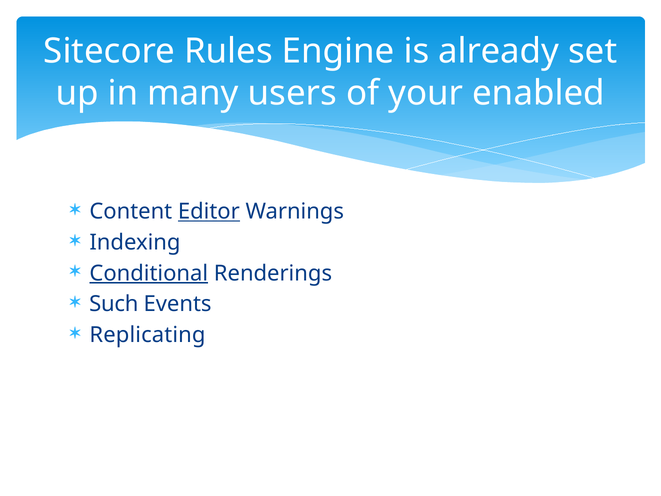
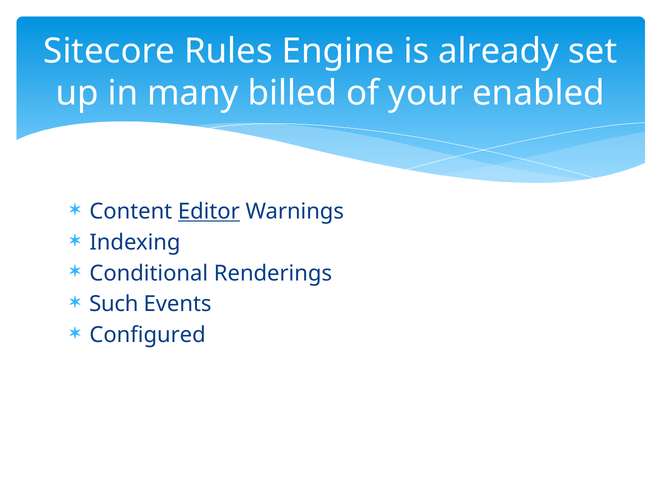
users: users -> billed (292, 93)
Conditional underline: present -> none (149, 273)
Replicating: Replicating -> Configured (148, 335)
